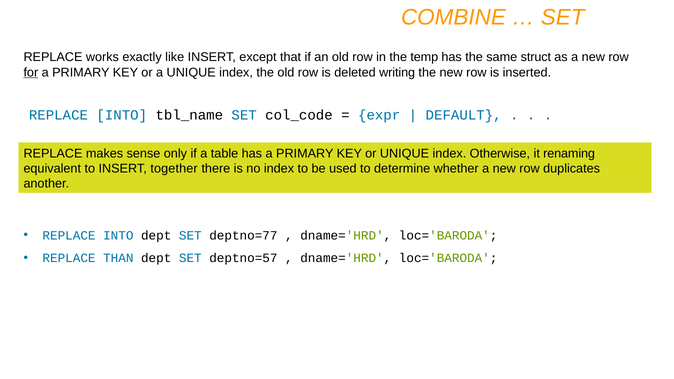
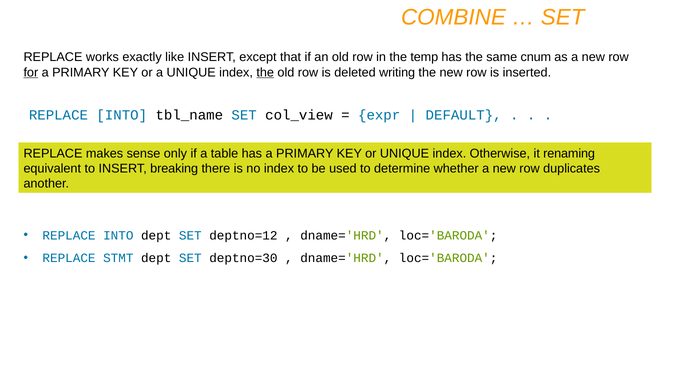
struct: struct -> cnum (536, 57)
the underline: none -> present (265, 72)
col_code: col_code -> col_view (299, 115)
together: together -> breaking (174, 169)
deptno=77: deptno=77 -> deptno=12 (243, 236)
THAN: THAN -> STMT (118, 258)
deptno=57: deptno=57 -> deptno=30 (243, 258)
